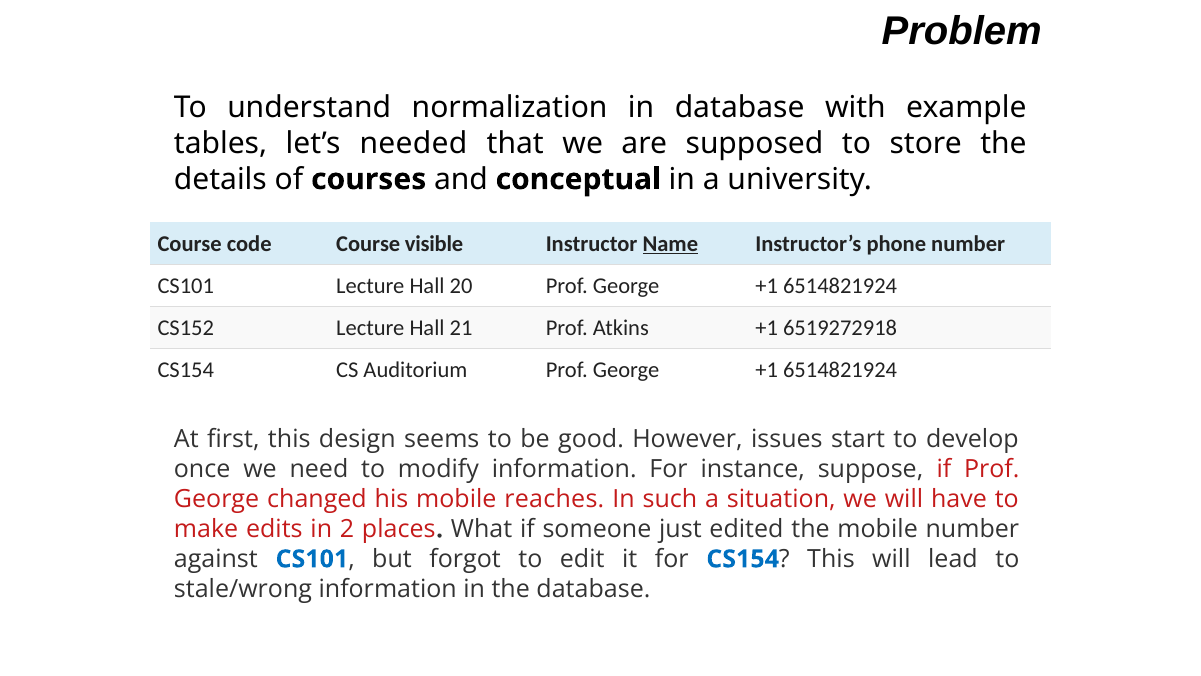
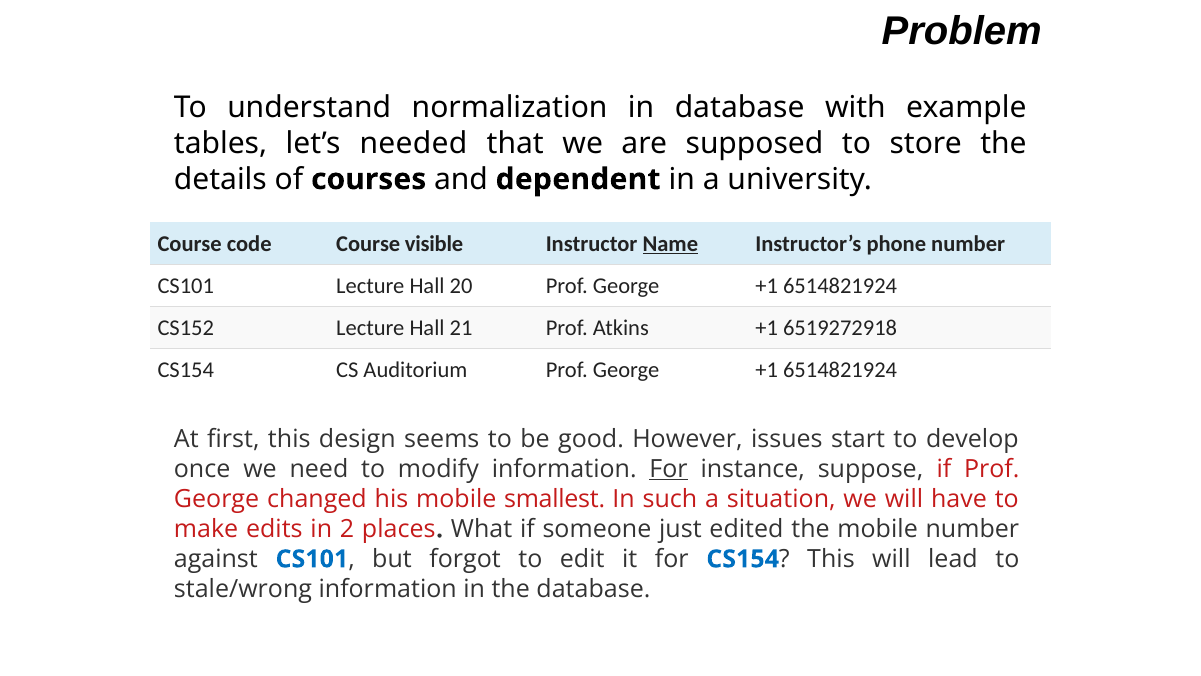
conceptual: conceptual -> dependent (578, 179)
For underline: none -> present (669, 469)
reaches: reaches -> smallest (555, 499)
